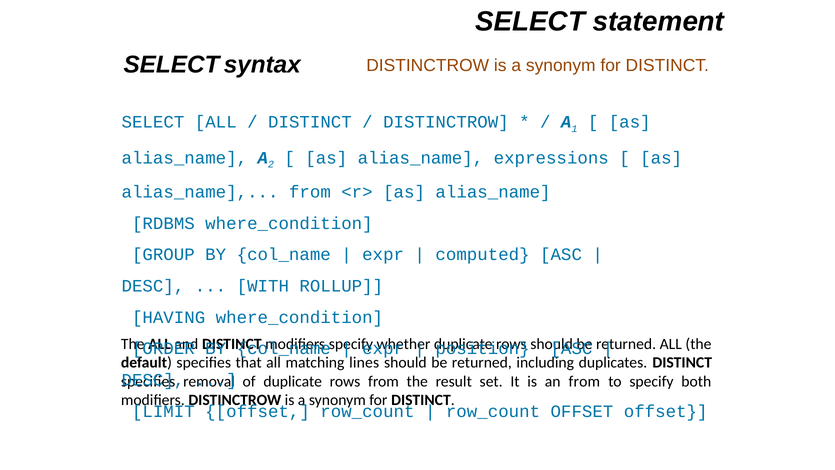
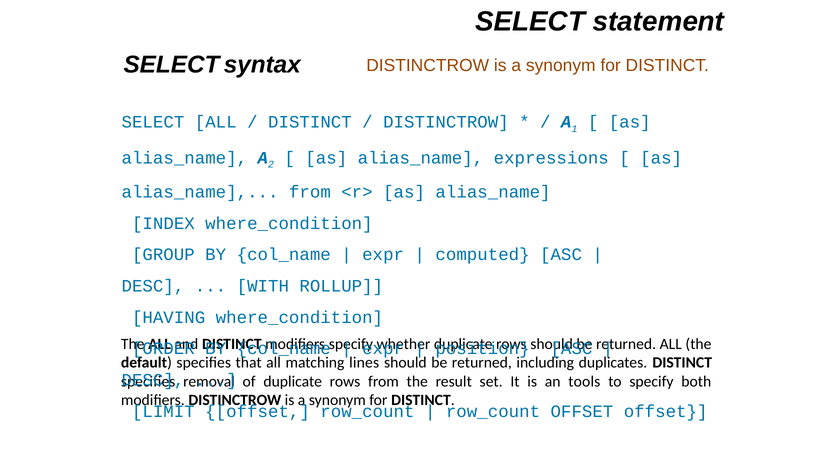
RDBMS: RDBMS -> INDEX (163, 223)
an from: from -> tools (584, 381)
